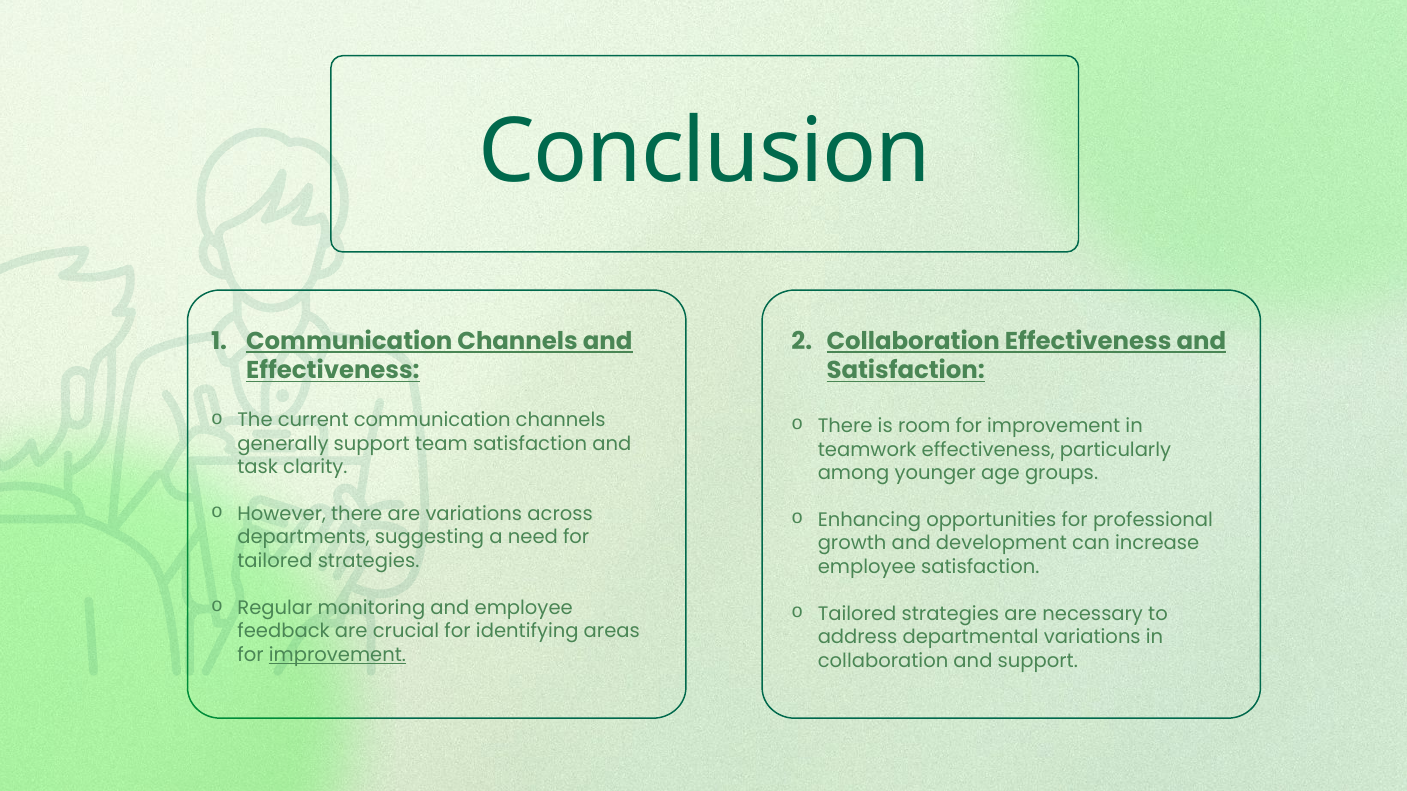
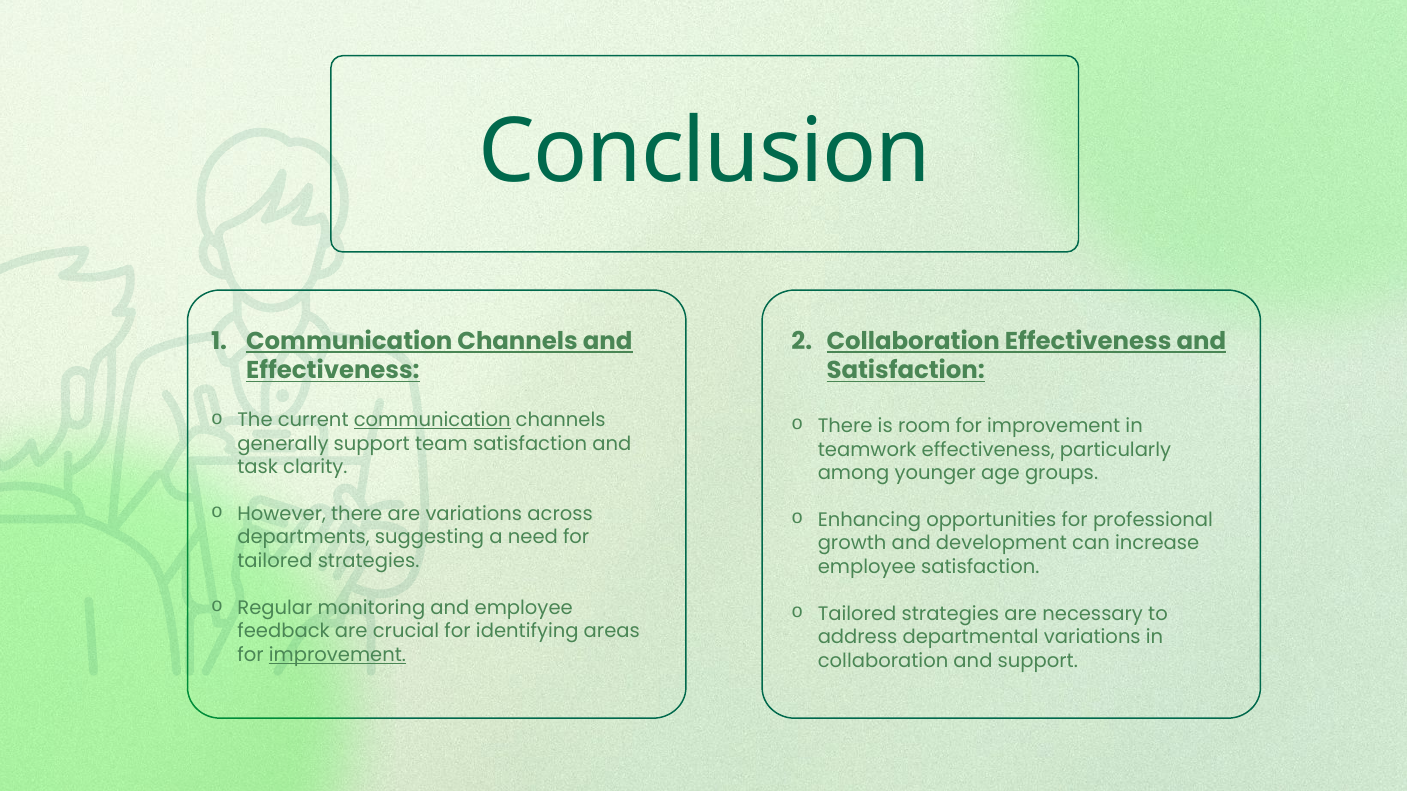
communication underline: none -> present (432, 421)
